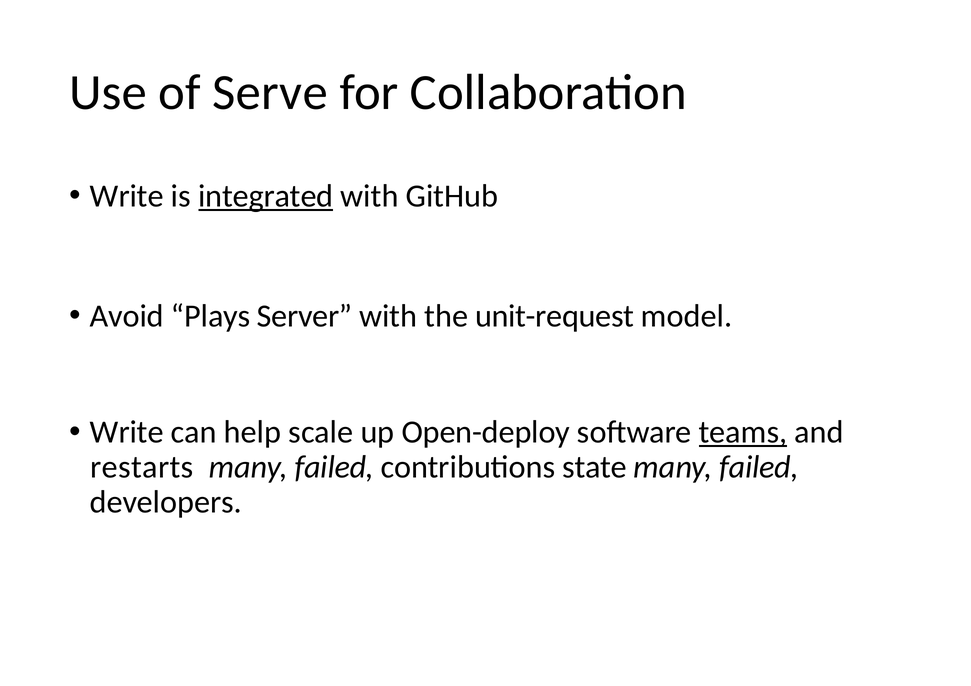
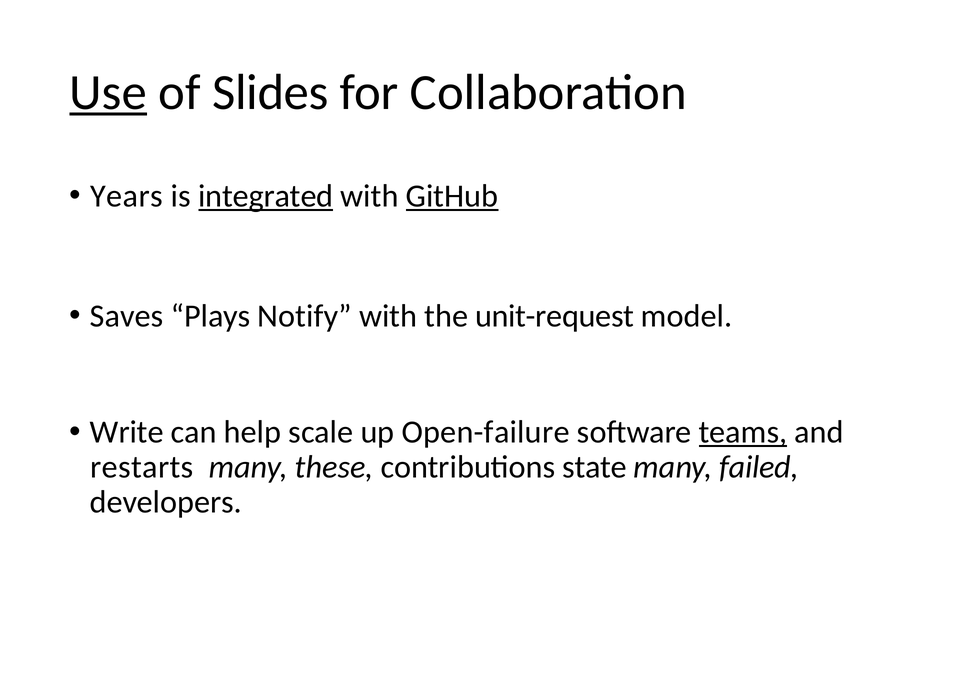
Use underline: none -> present (108, 92)
Serve: Serve -> Slides (270, 92)
Write: Write -> Years (127, 196)
GitHub underline: none -> present (452, 196)
Avoid: Avoid -> Saves (127, 316)
Server: Server -> Notify (305, 316)
Open-deploy: Open-deploy -> Open-failure (486, 432)
failed: failed -> these (334, 467)
